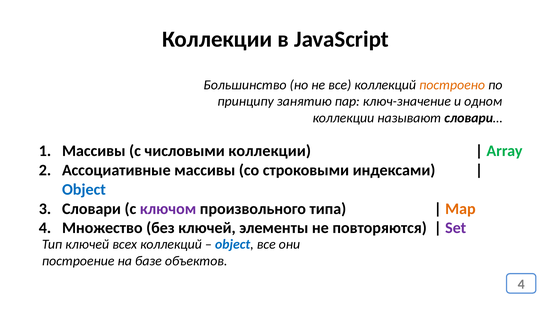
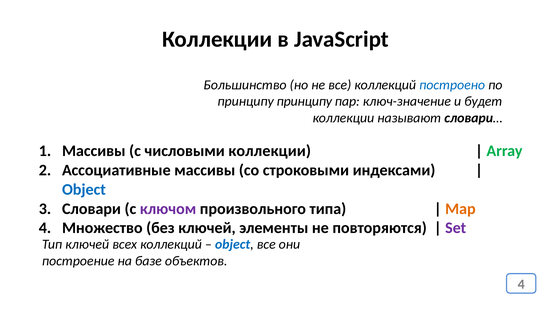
построено colour: orange -> blue (452, 85)
принципу занятию: занятию -> принципу (304, 101)
одном: одном -> будет (483, 101)
